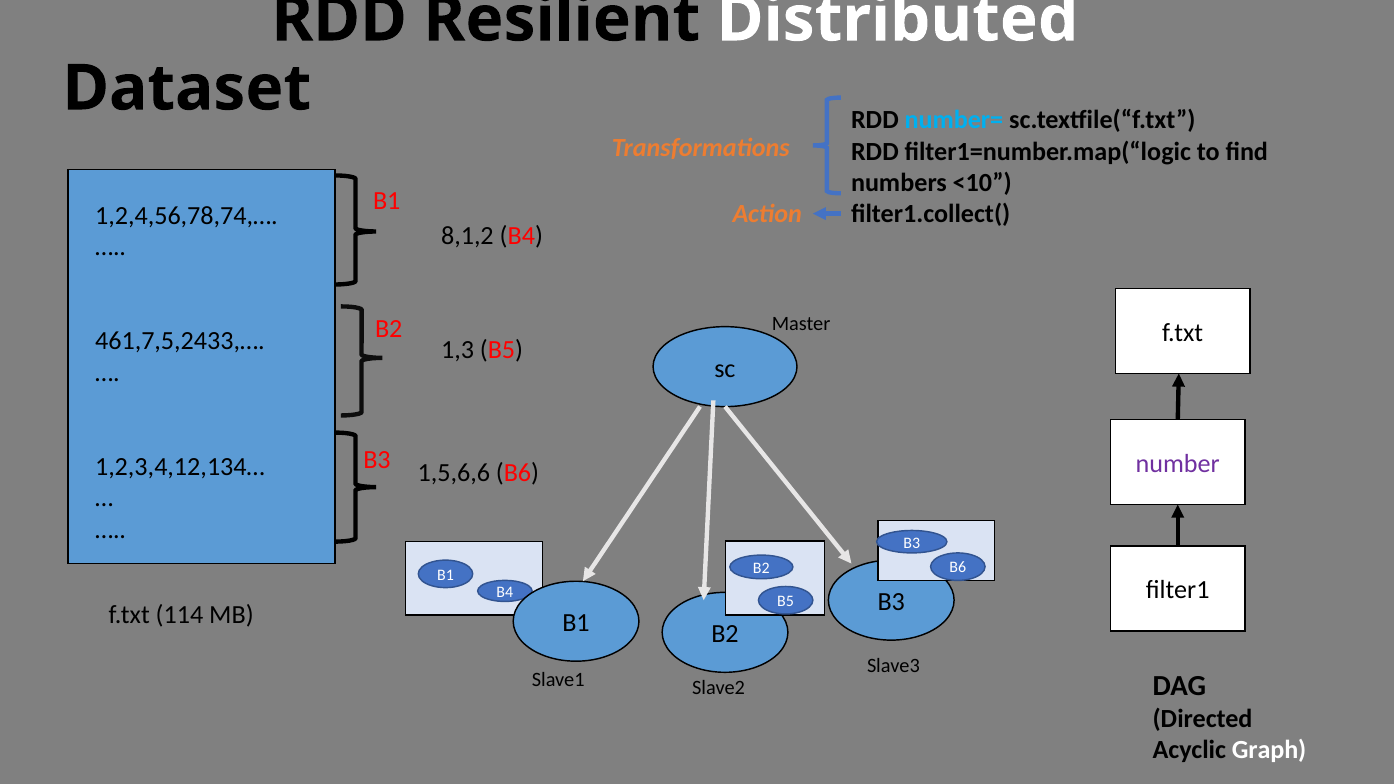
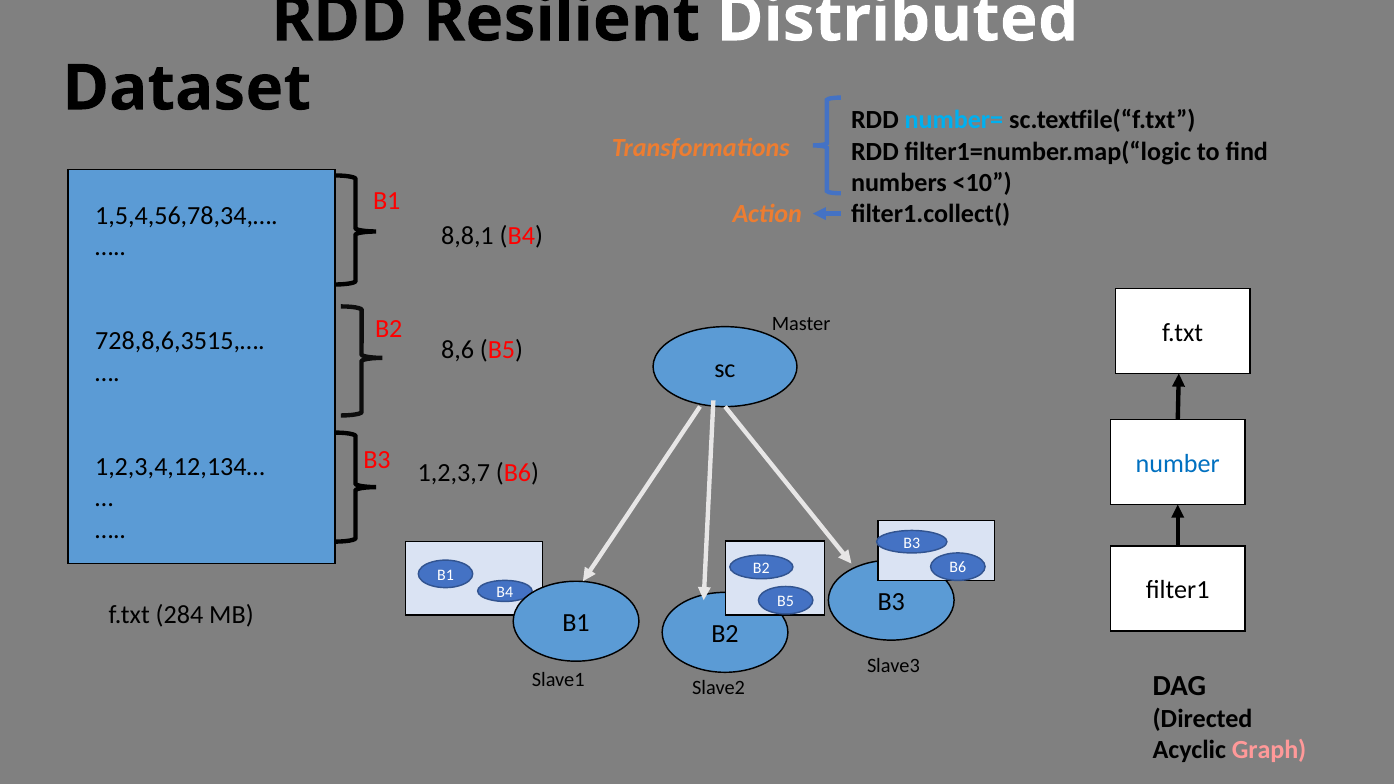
1,2,4,56,78,74,…: 1,2,4,56,78,74,… -> 1,5,4,56,78,34,… (186, 216)
8,1,2: 8,1,2 -> 8,8,1 (467, 236)
461,7,5,2433,…: 461,7,5,2433,… -> 728,8,6,3515,… (180, 341)
1,3: 1,3 -> 8,6 (458, 350)
number colour: purple -> blue (1178, 464)
1,5,6,6: 1,5,6,6 -> 1,2,3,7 (454, 473)
114: 114 -> 284 (180, 615)
Graph colour: white -> pink (1269, 750)
